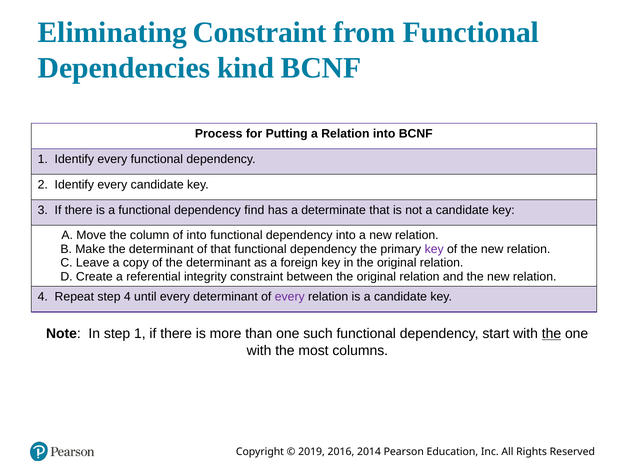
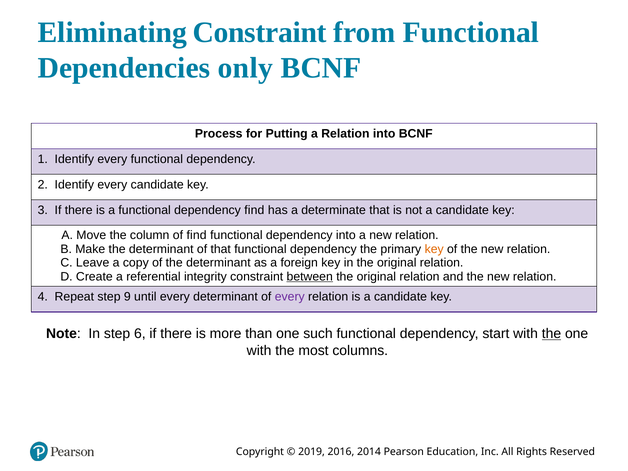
kind: kind -> only (245, 68)
of into: into -> find (197, 235)
key colour: purple -> orange (434, 249)
between underline: none -> present (310, 277)
step 4: 4 -> 9 (127, 297)
step 1: 1 -> 6 (140, 334)
